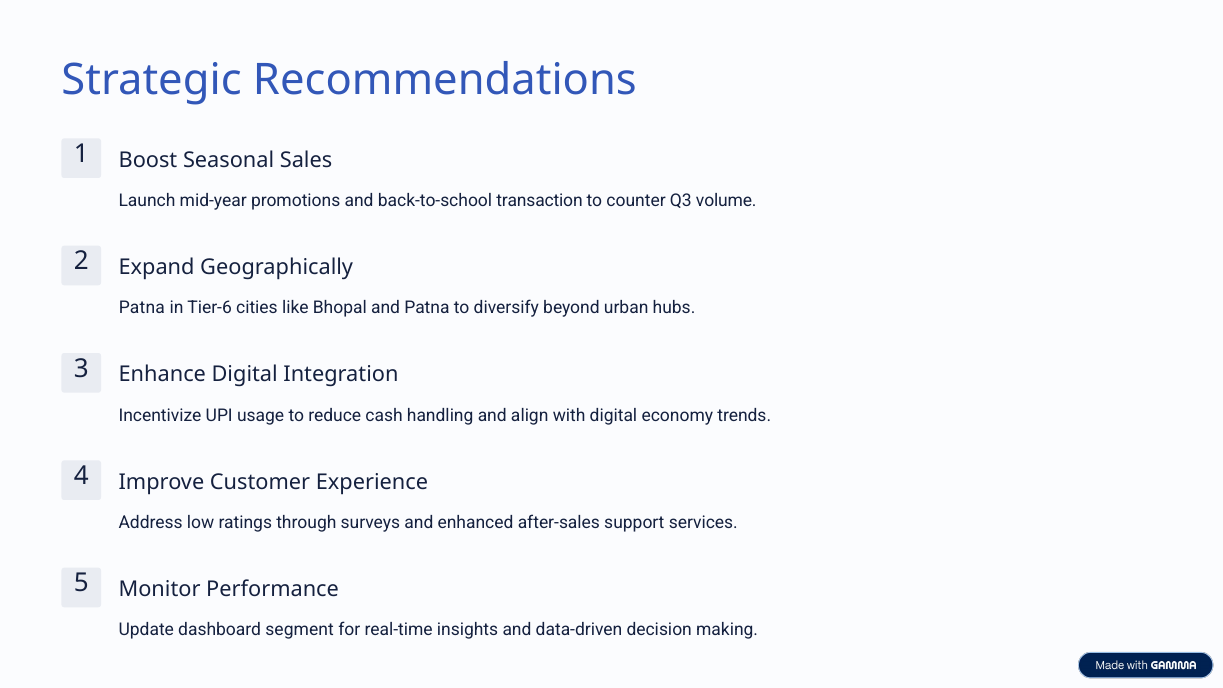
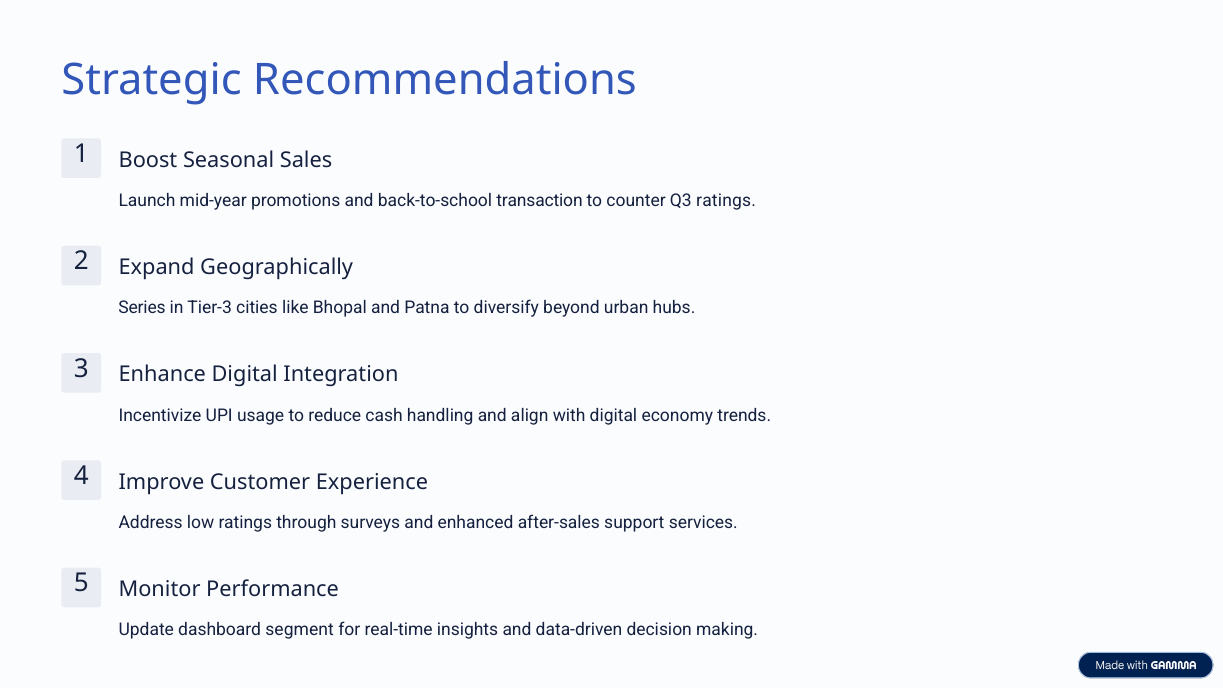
Q3 volume: volume -> ratings (726, 201)
Patna: Patna -> Series (142, 308)
Tier-6: Tier-6 -> Tier-3 (210, 308)
